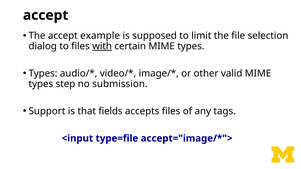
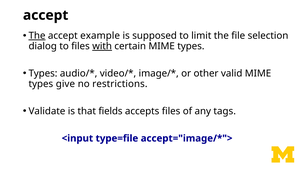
The underline: none -> present (37, 36)
step: step -> give (65, 84)
submission: submission -> restrictions (120, 84)
Support: Support -> Validate (47, 111)
